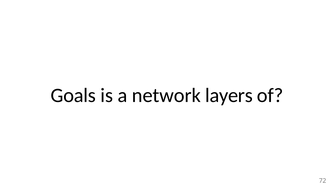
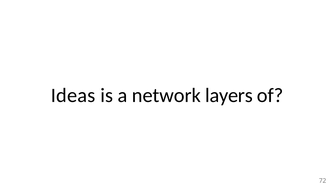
Goals: Goals -> Ideas (73, 95)
